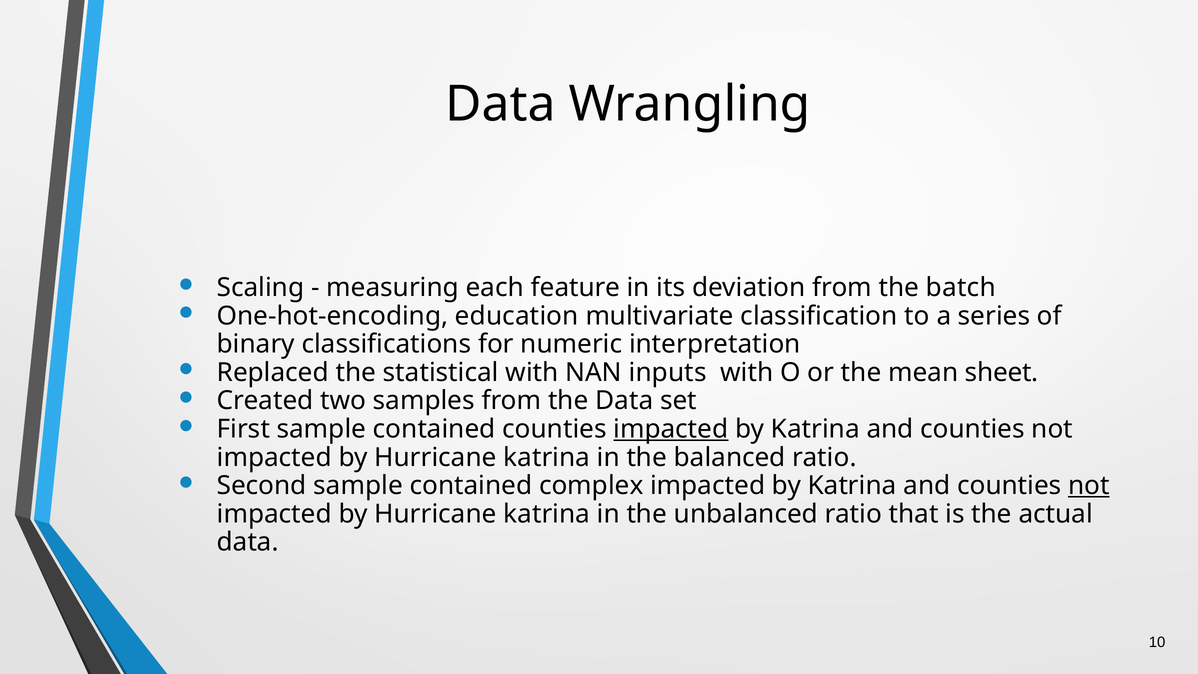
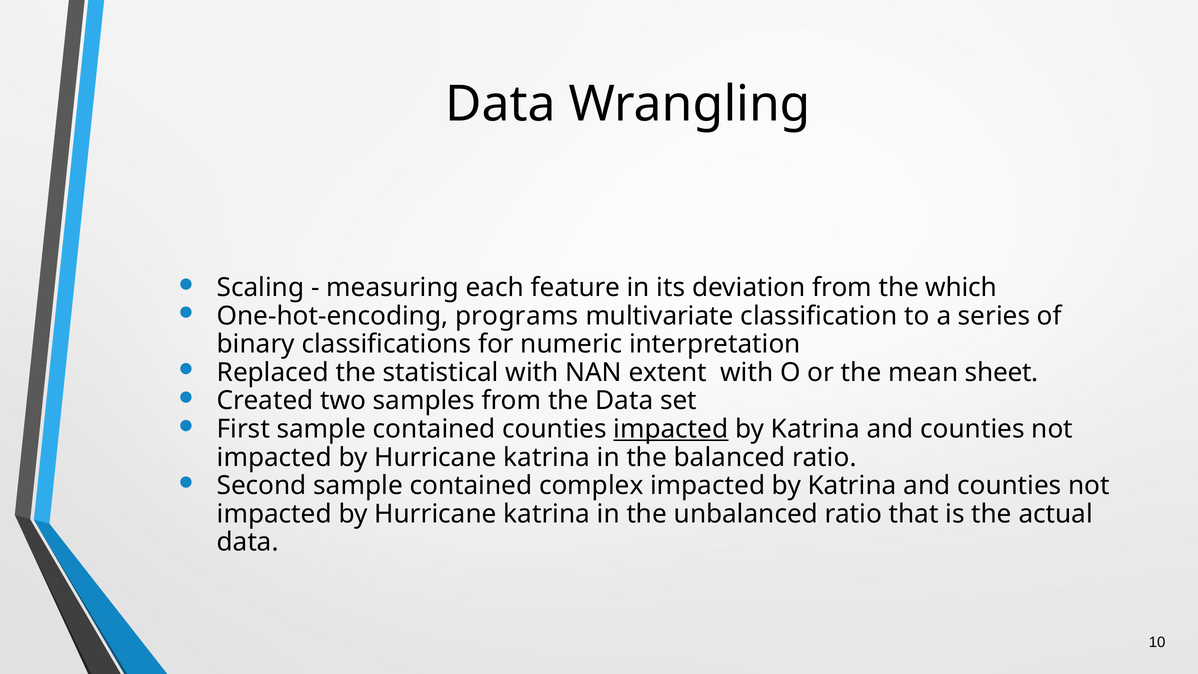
batch: batch -> which (961, 287)
education: education -> programs (517, 316)
inputs: inputs -> extent (668, 372)
not underline: present -> none (1089, 486)
